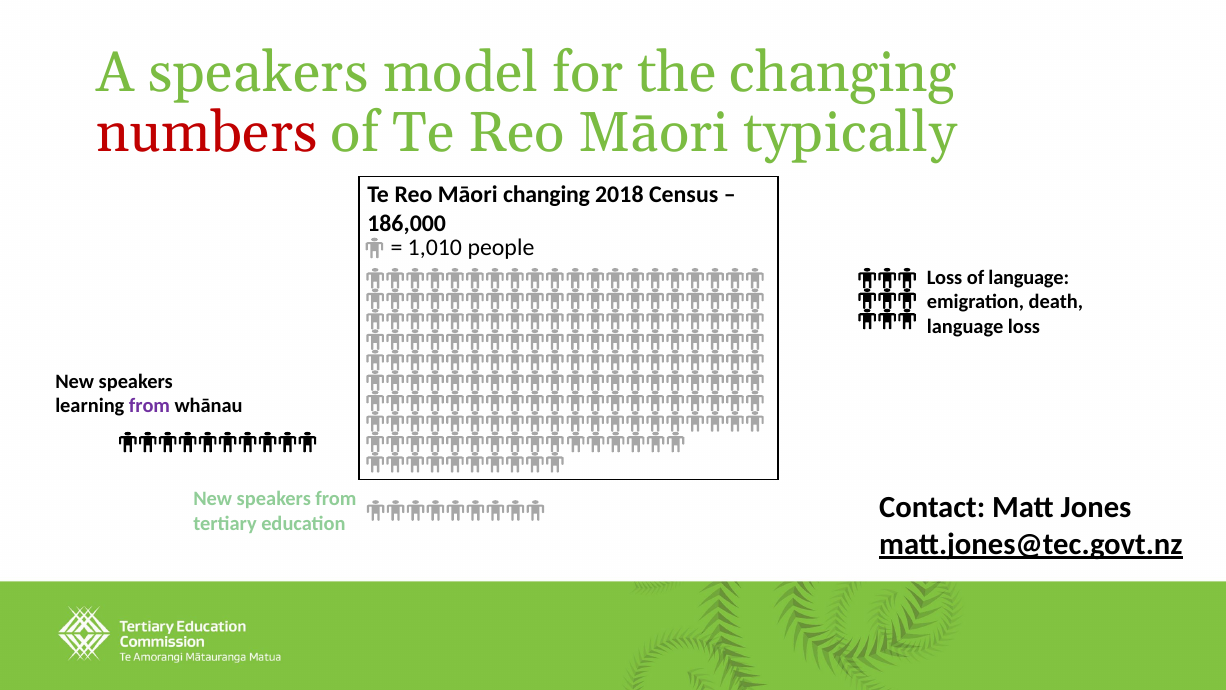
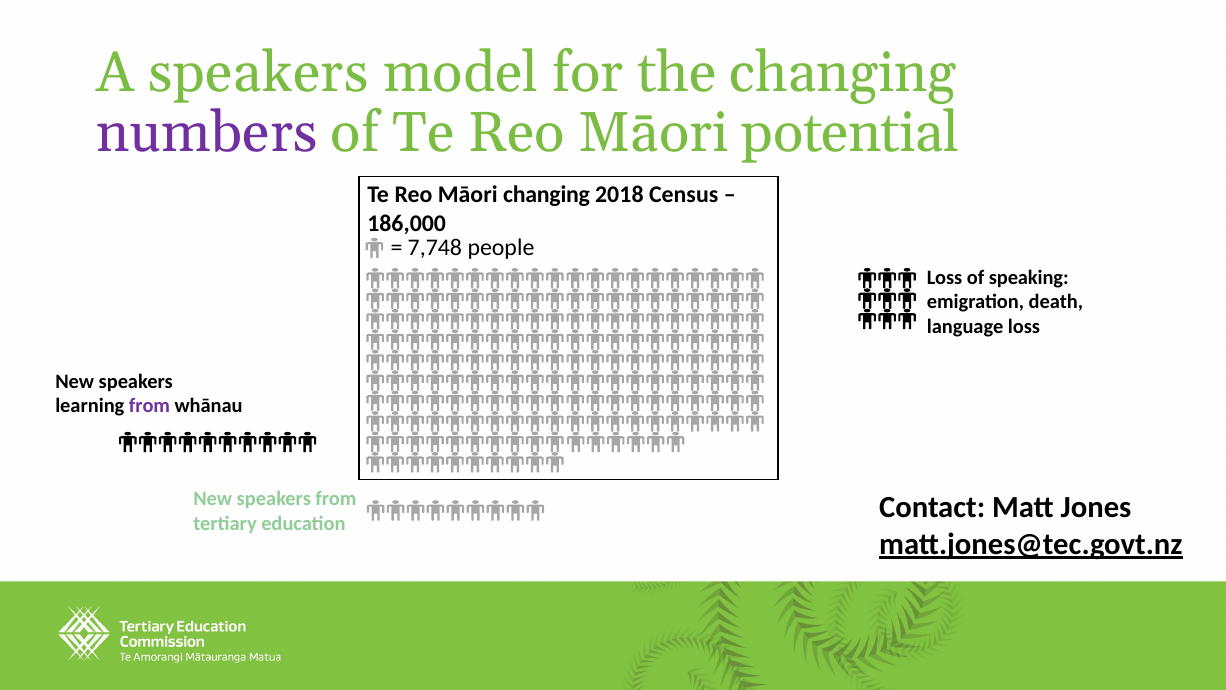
numbers colour: red -> purple (207, 133)
typically: typically -> potential (851, 133)
1,010: 1,010 -> 7,748 (435, 248)
of language: language -> speaking (1029, 277)
